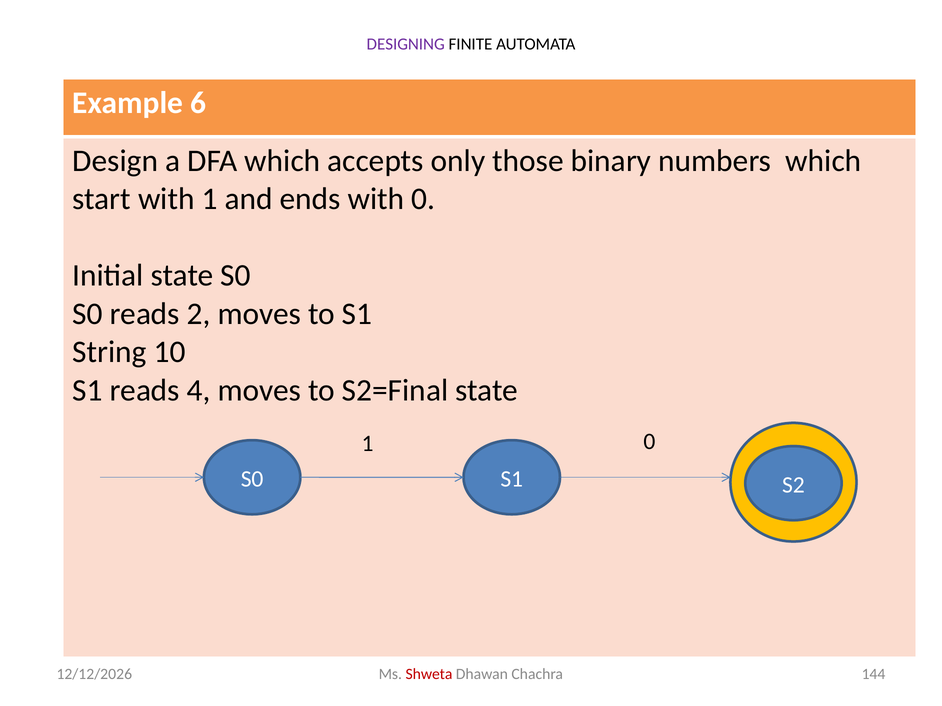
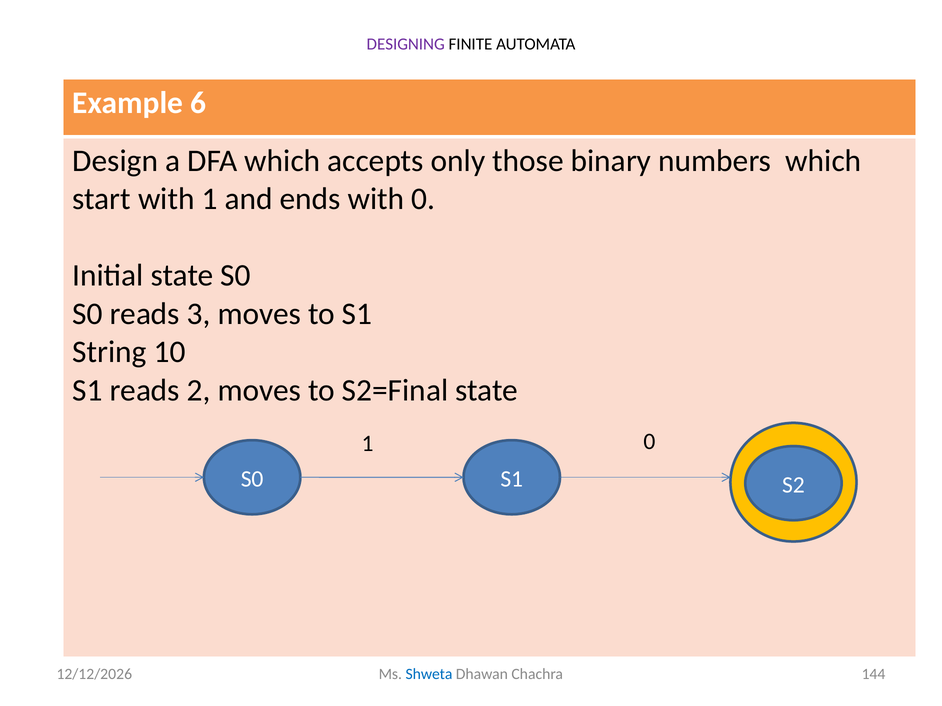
2: 2 -> 3 (199, 314)
4: 4 -> 2 (199, 391)
Shweta colour: red -> blue (429, 675)
